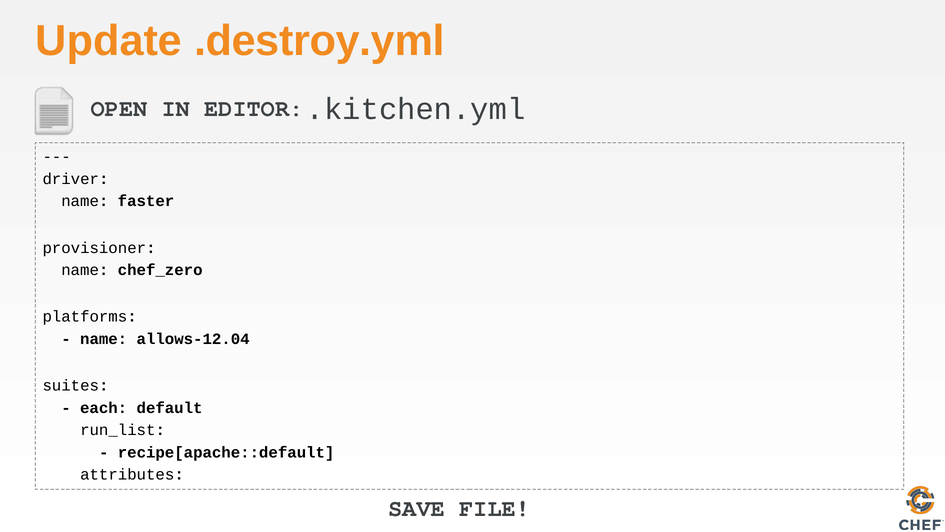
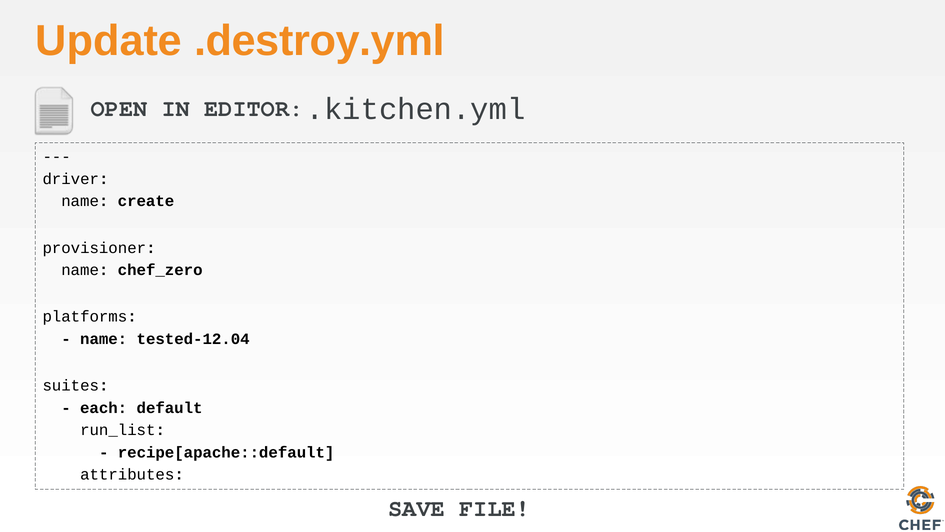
faster: faster -> create (146, 201)
allows-12.04: allows-12.04 -> tested-12.04 (193, 339)
